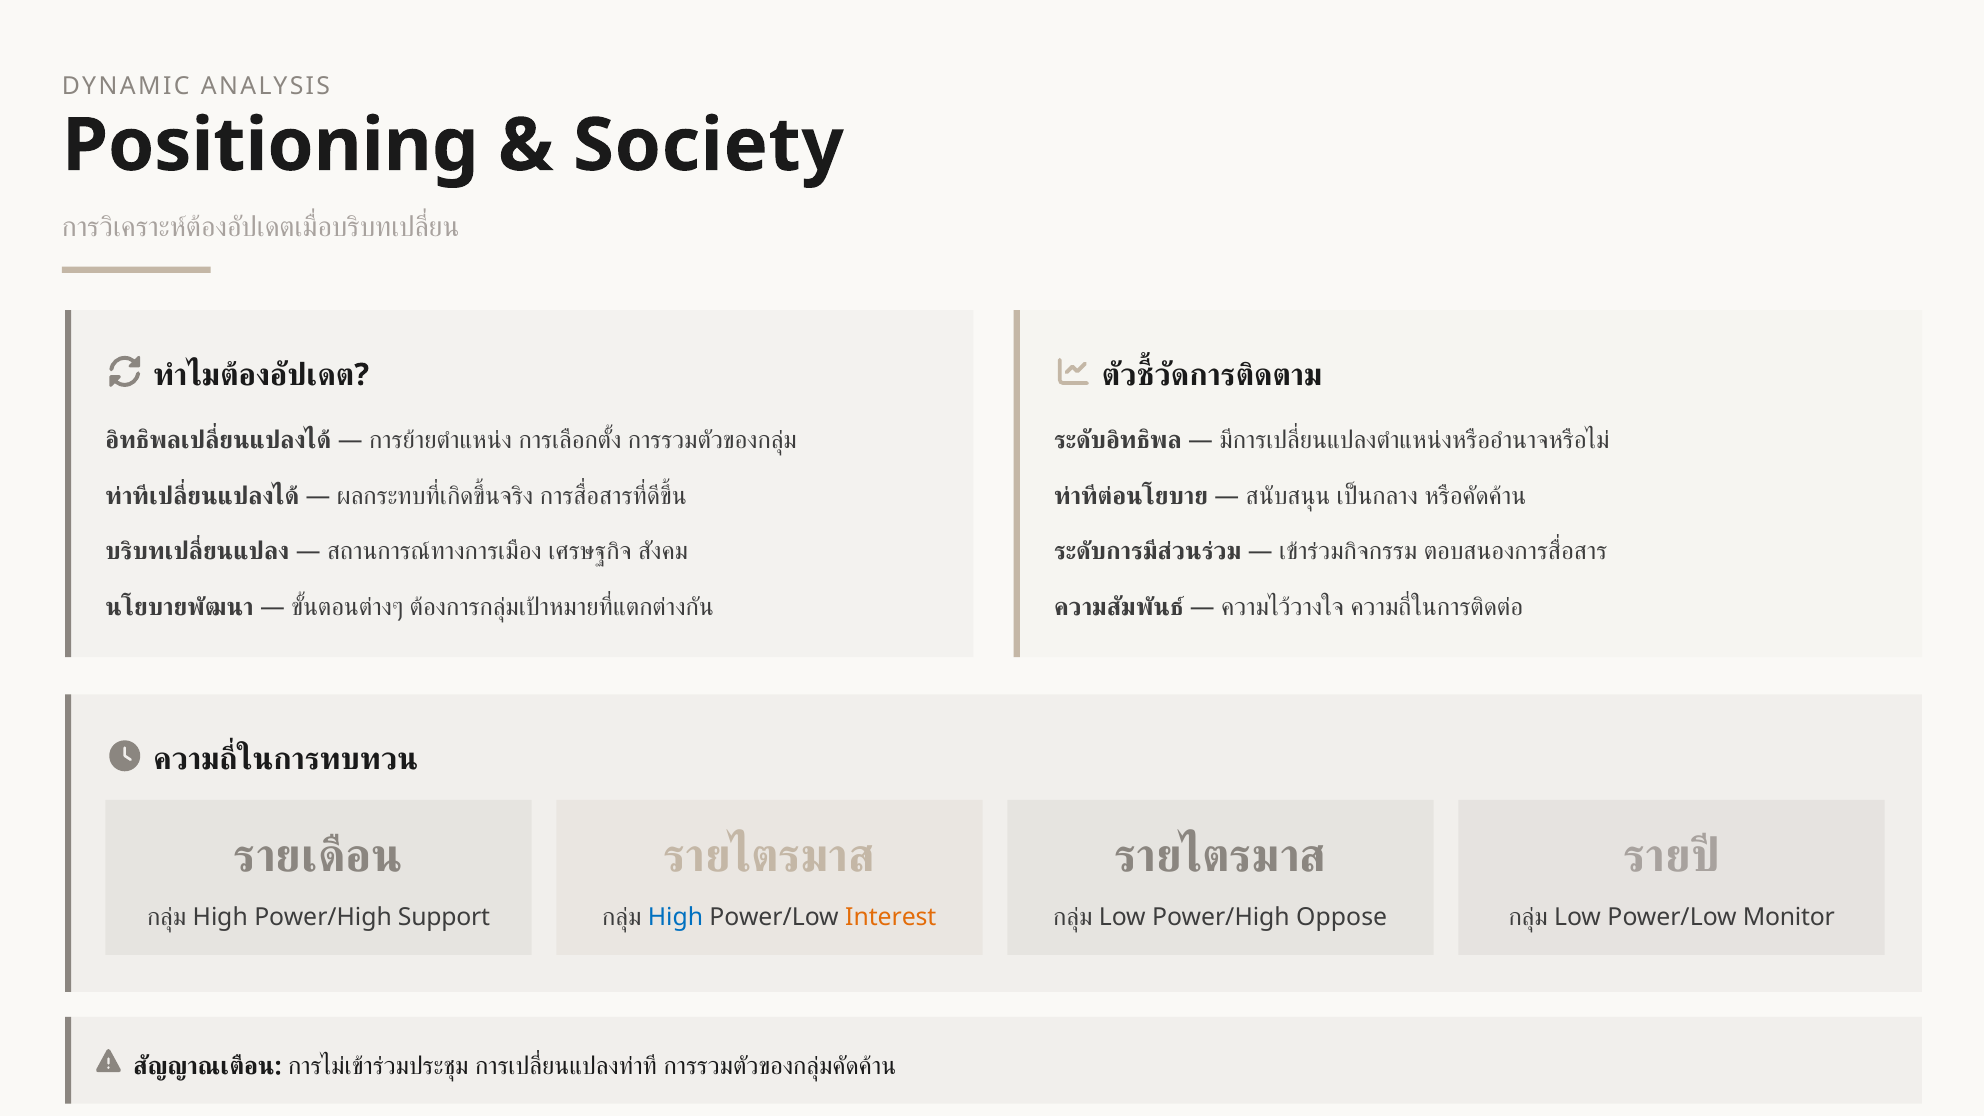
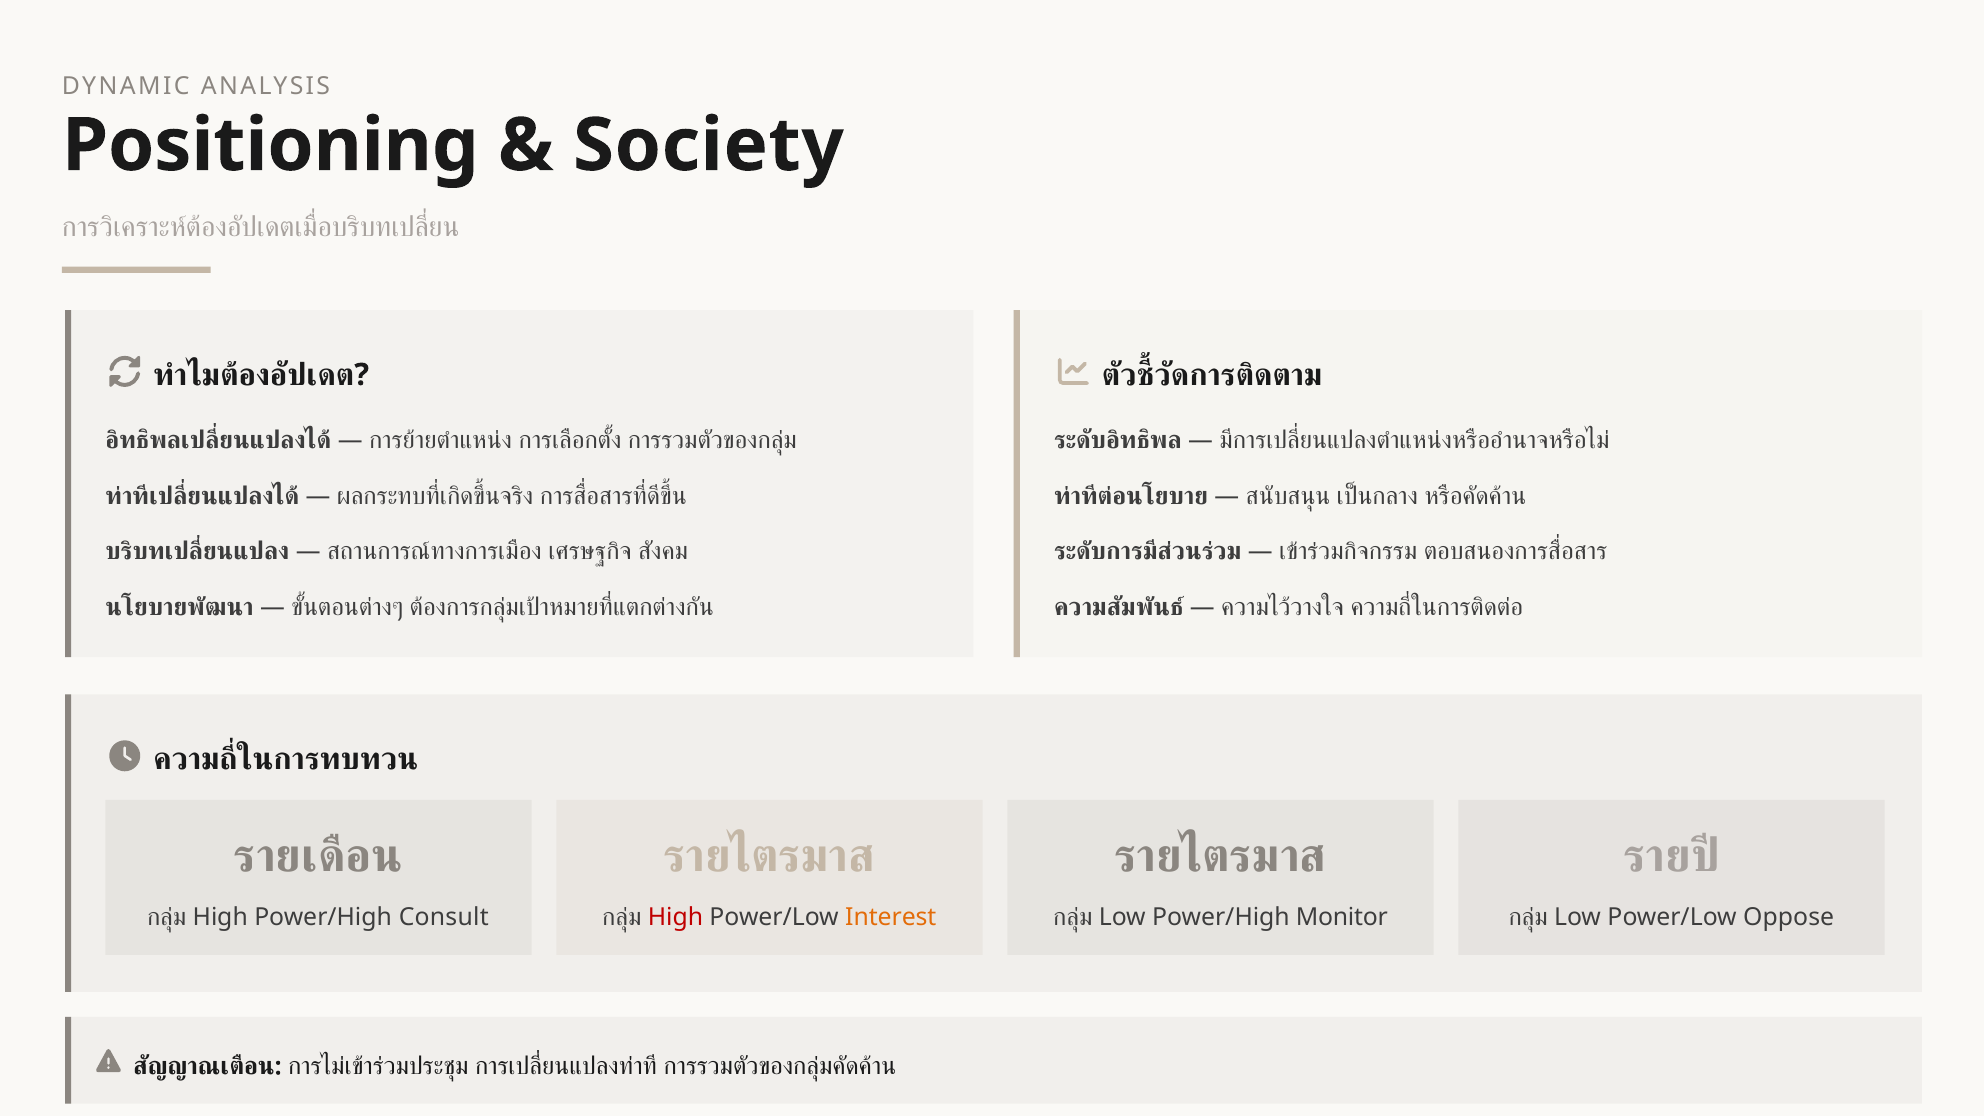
Support: Support -> Consult (444, 918)
High colour: blue -> red (675, 918)
Oppose: Oppose -> Monitor (1342, 918)
Monitor: Monitor -> Oppose (1789, 918)
